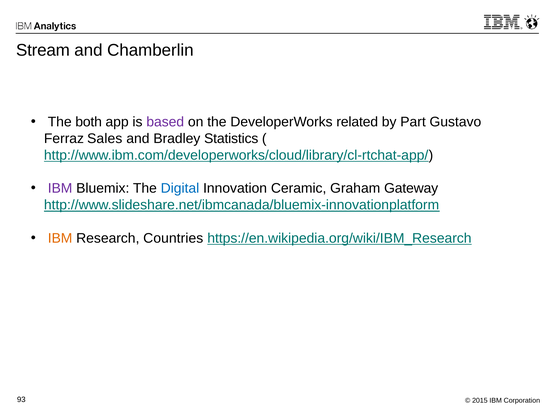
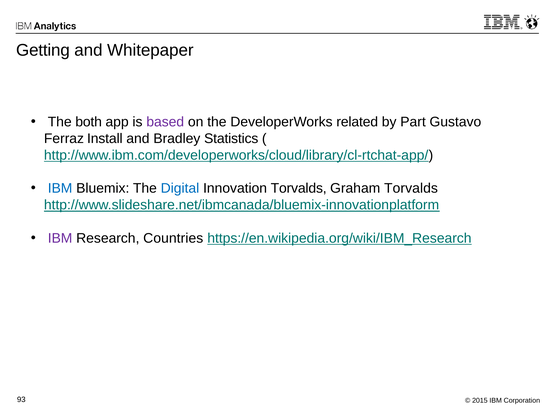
Stream: Stream -> Getting (43, 50)
Chamberlin: Chamberlin -> Whitepaper (150, 50)
Sales: Sales -> Install (105, 139)
IBM colour: purple -> blue (60, 189)
Innovation Ceramic: Ceramic -> Torvalds (299, 189)
Graham Gateway: Gateway -> Torvalds (411, 189)
IBM colour: orange -> purple (60, 238)
